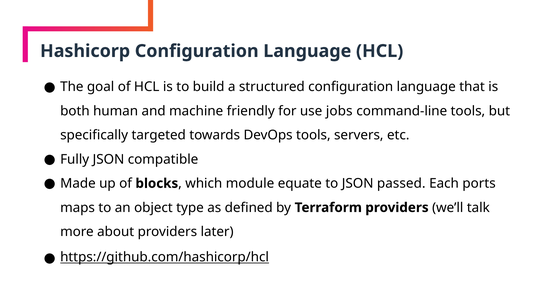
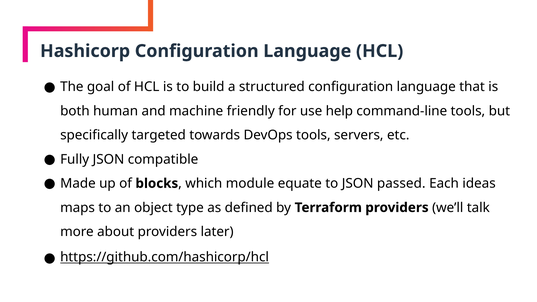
jobs: jobs -> help (339, 111)
ports: ports -> ideas (479, 183)
